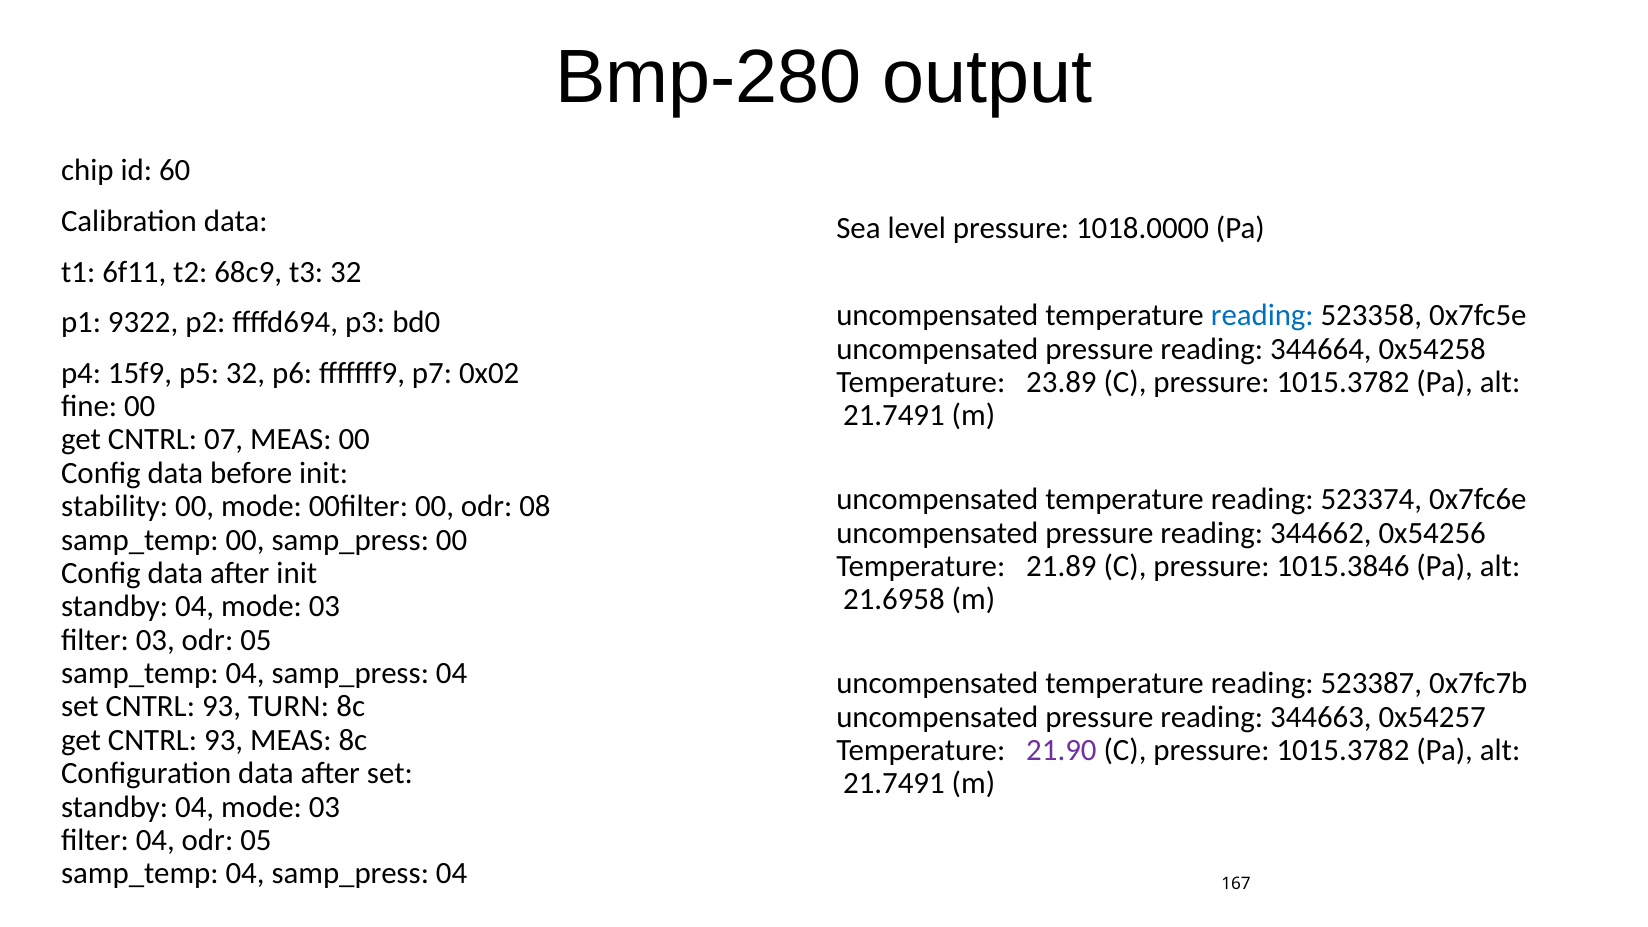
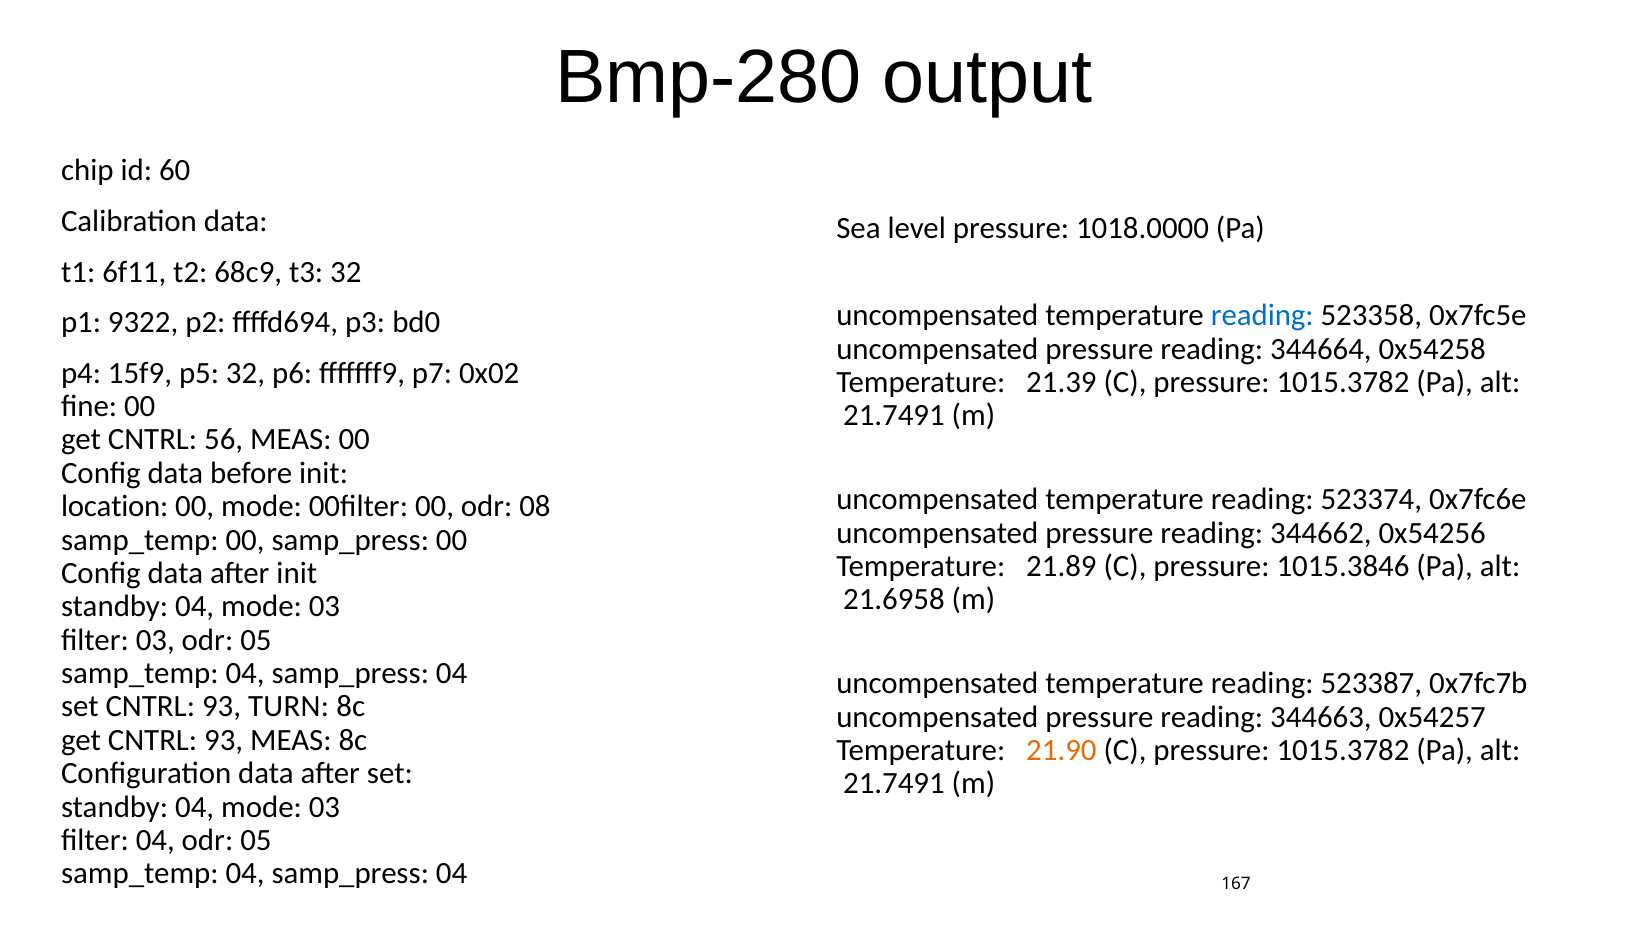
23.89: 23.89 -> 21.39 (1061, 382)
07: 07 -> 56 (224, 440)
stability: stability -> location (115, 506)
21.90 colour: purple -> orange (1061, 750)
